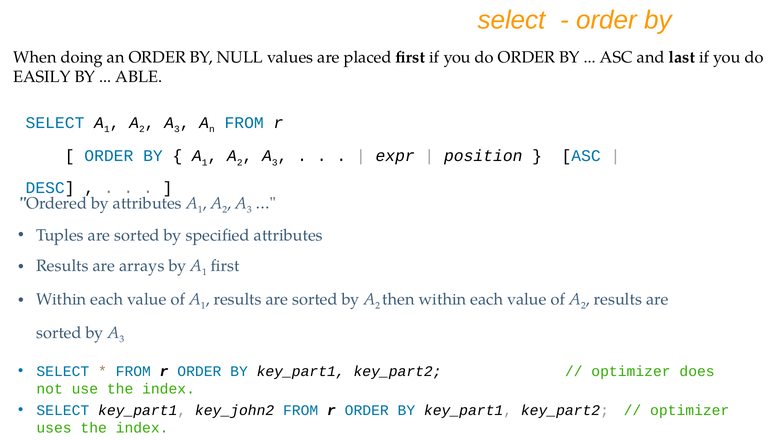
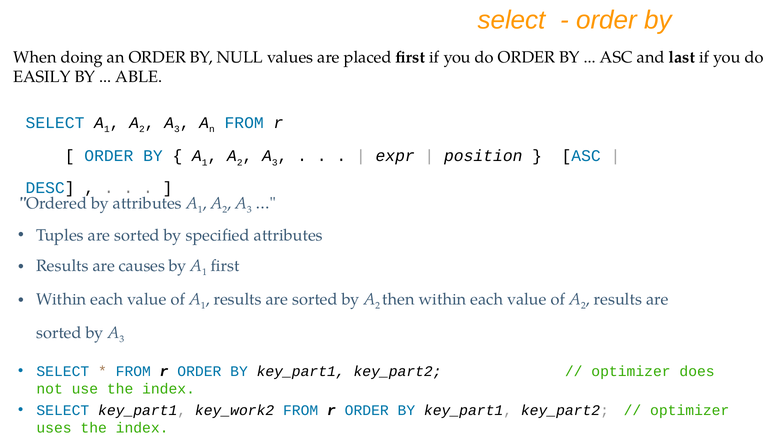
arrays: arrays -> causes (142, 266)
key_john2: key_john2 -> key_work2 (235, 411)
